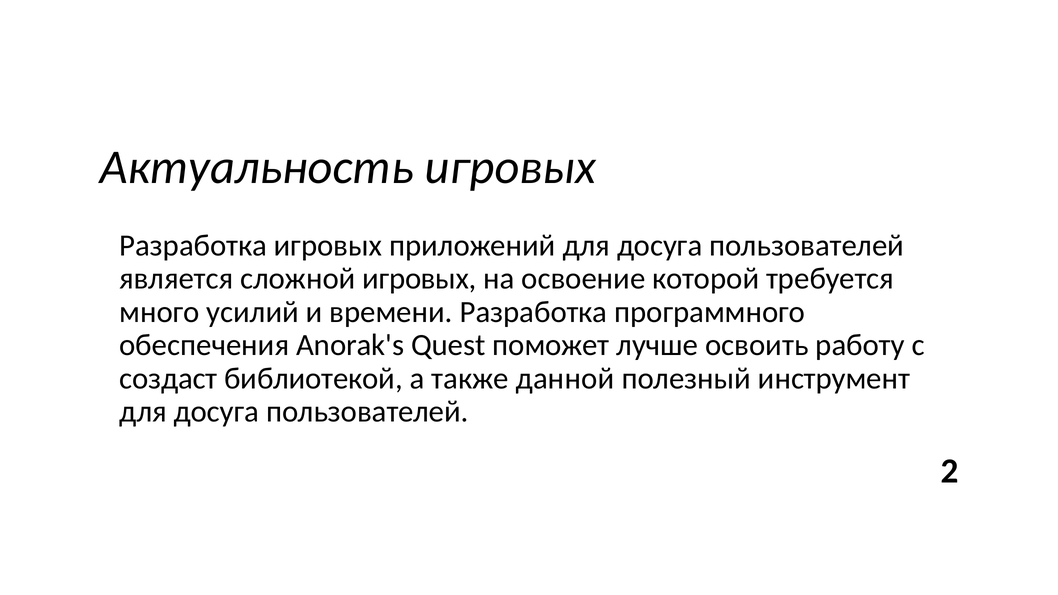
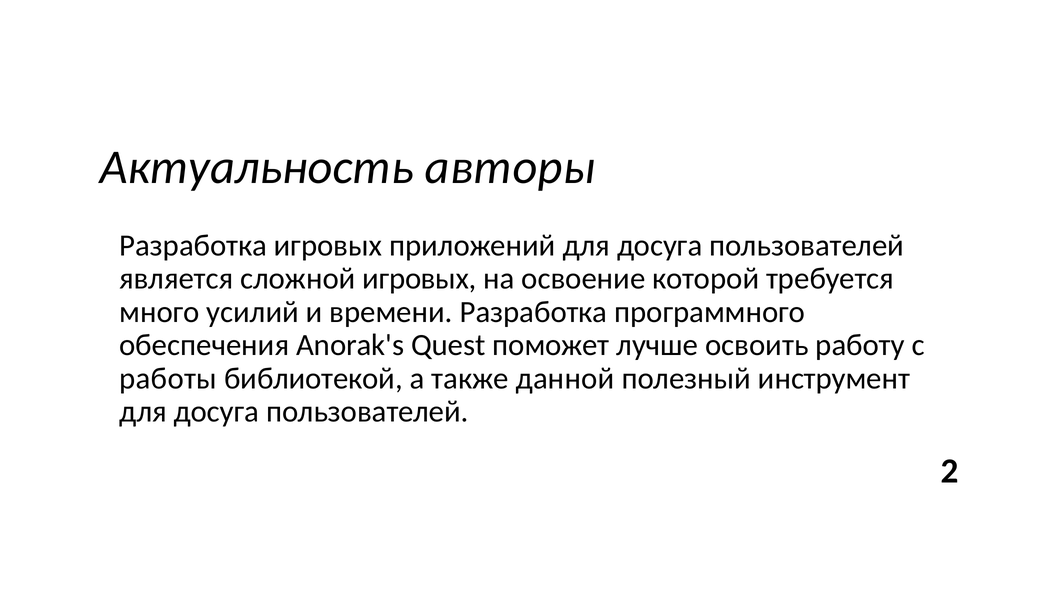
Актуальность игровых: игровых -> авторы (510, 167)
создаст: создаст -> работы (168, 379)
